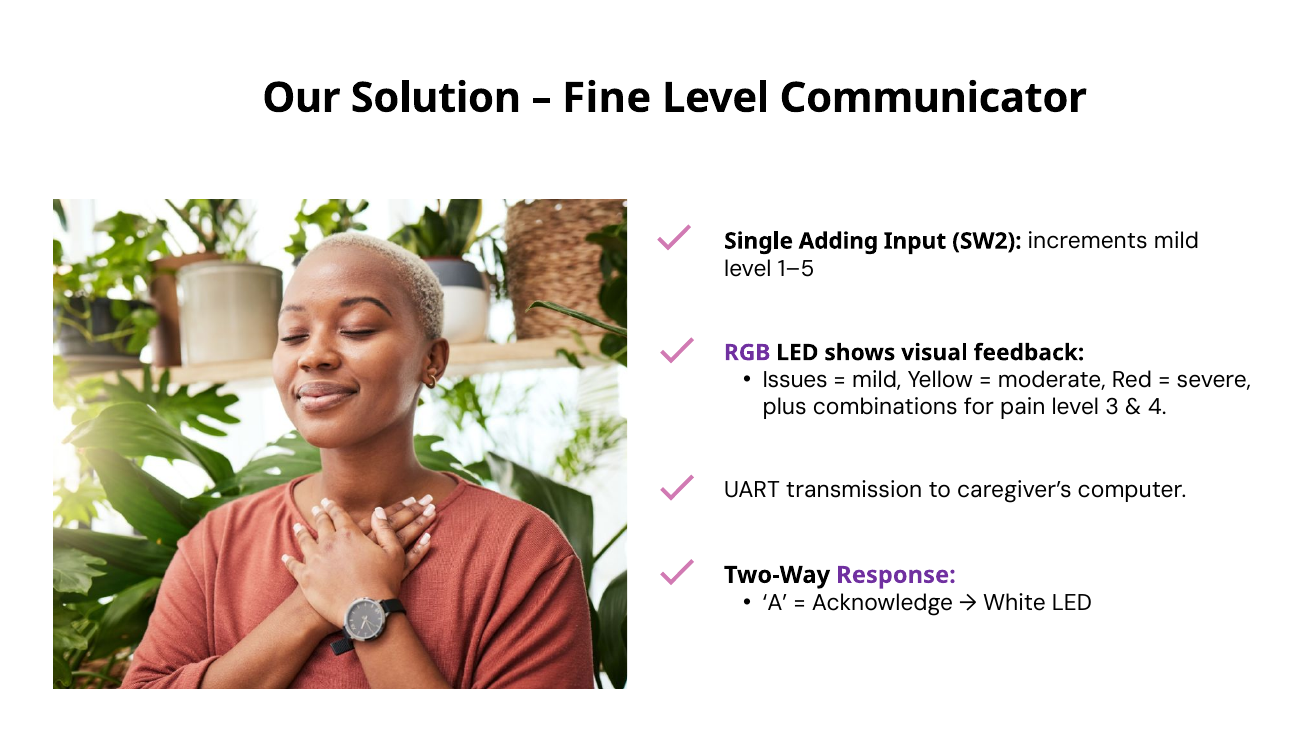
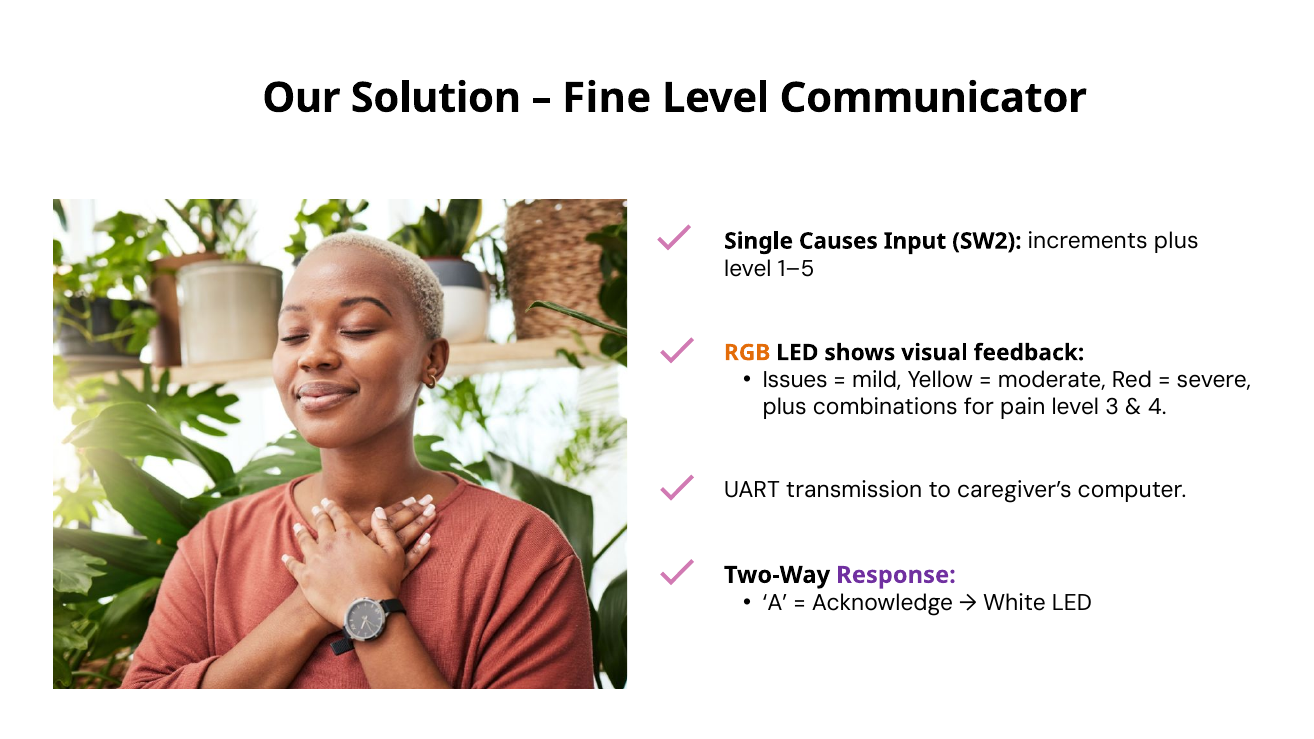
Adding: Adding -> Causes (838, 241)
increments mild: mild -> plus (1176, 241)
RGB colour: purple -> orange (747, 353)
